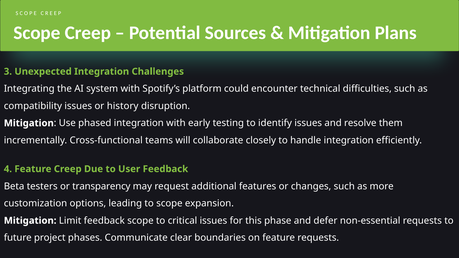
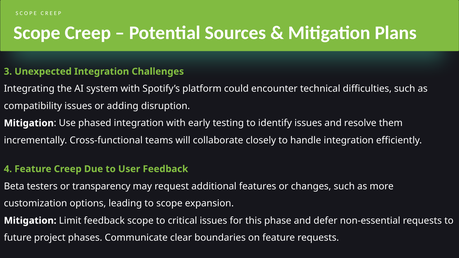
history: history -> adding (123, 106)
